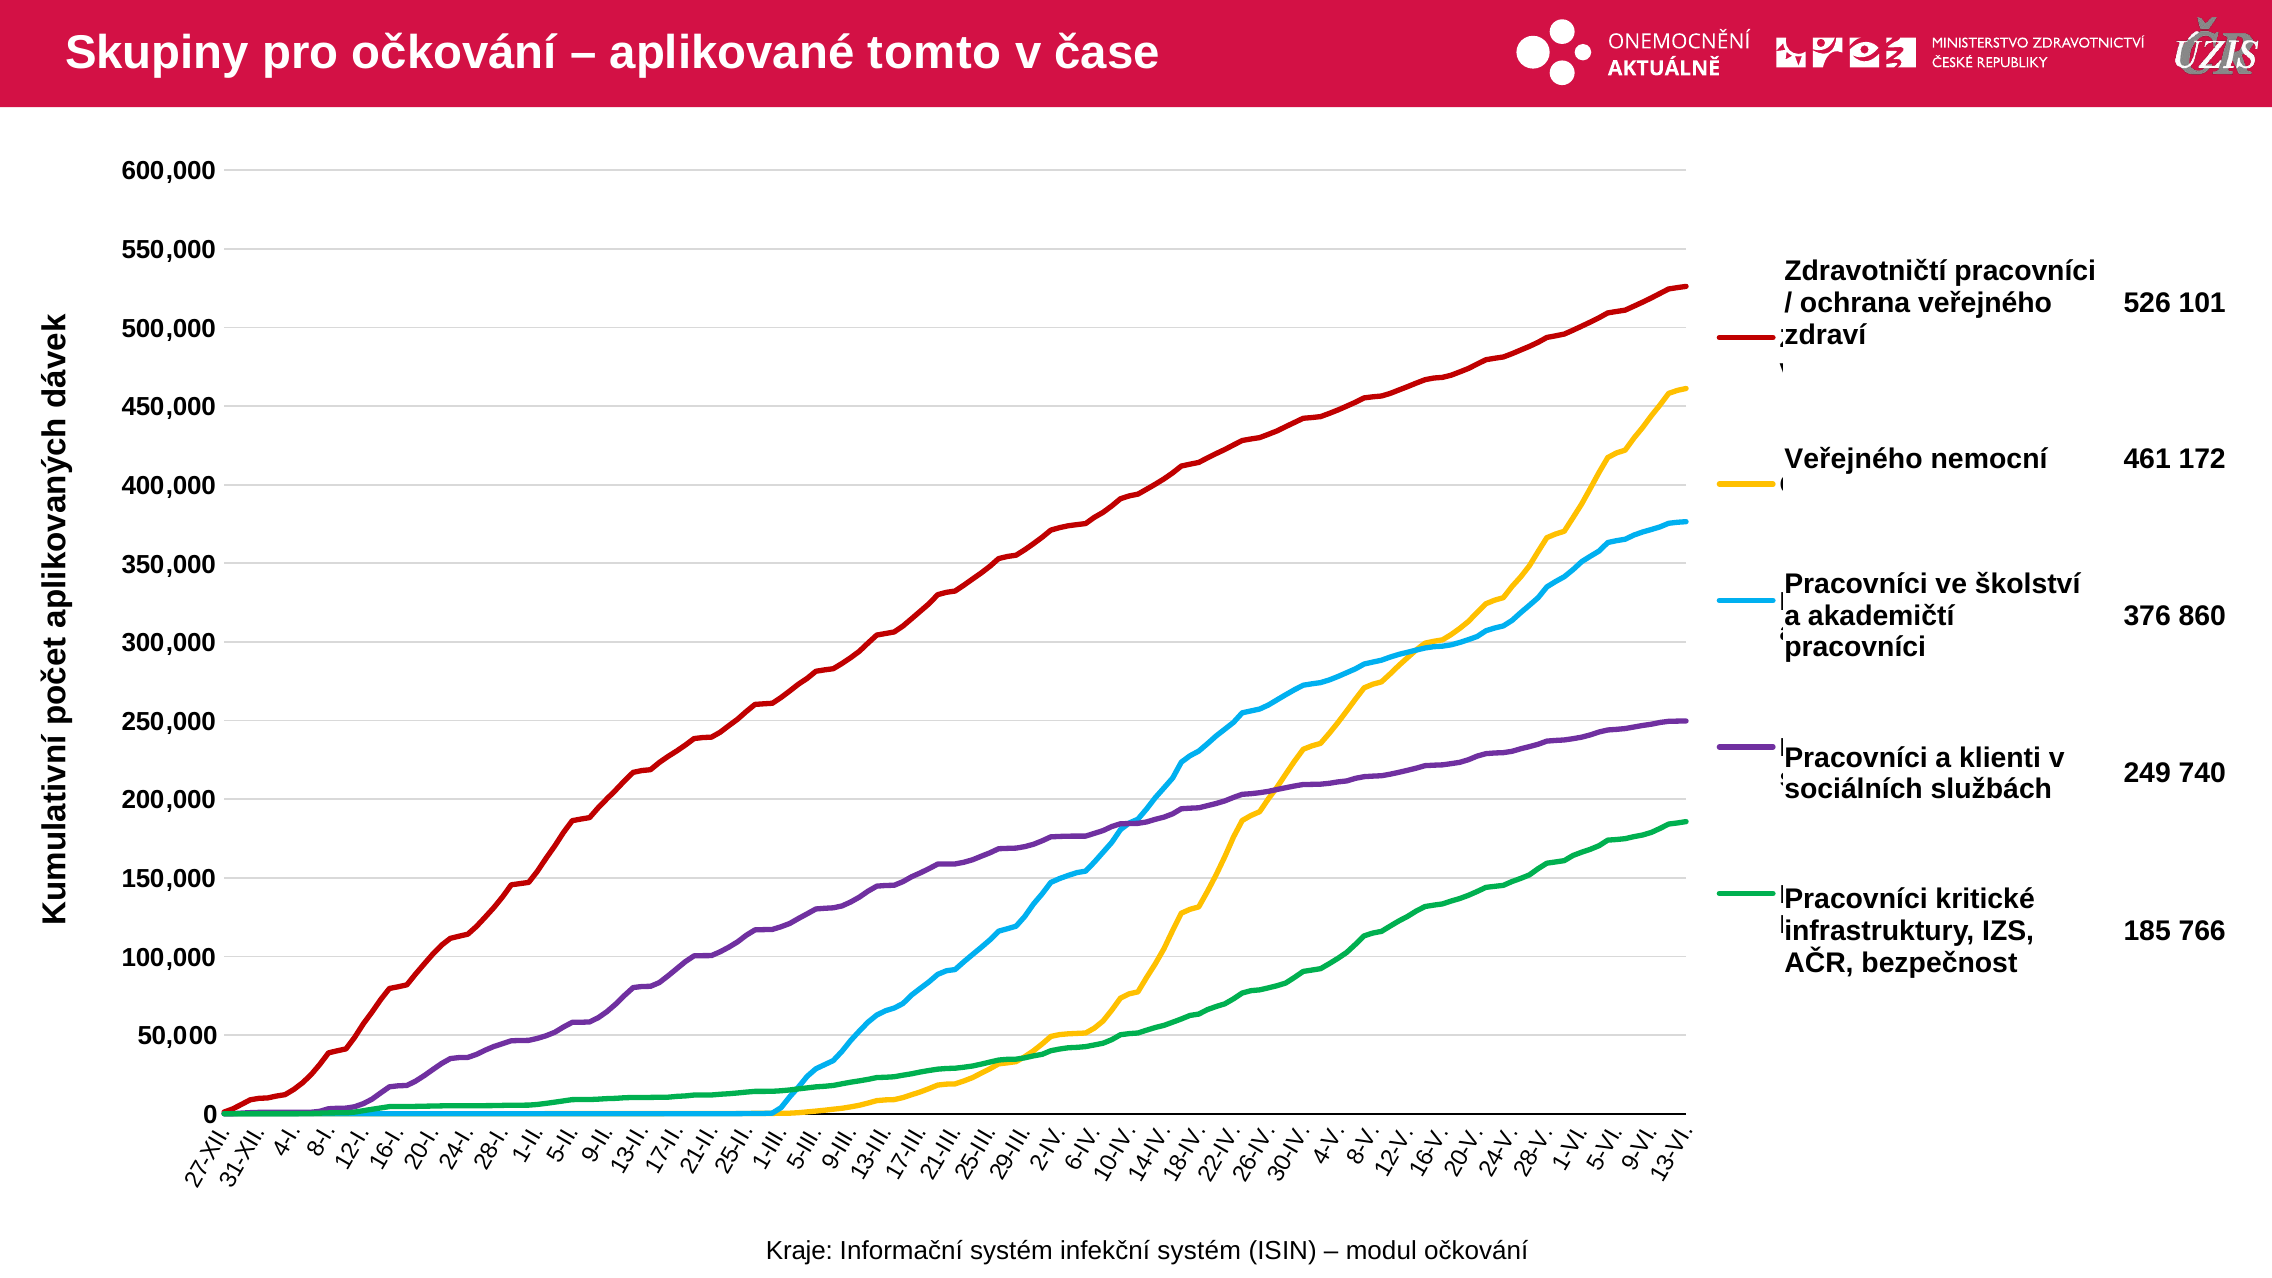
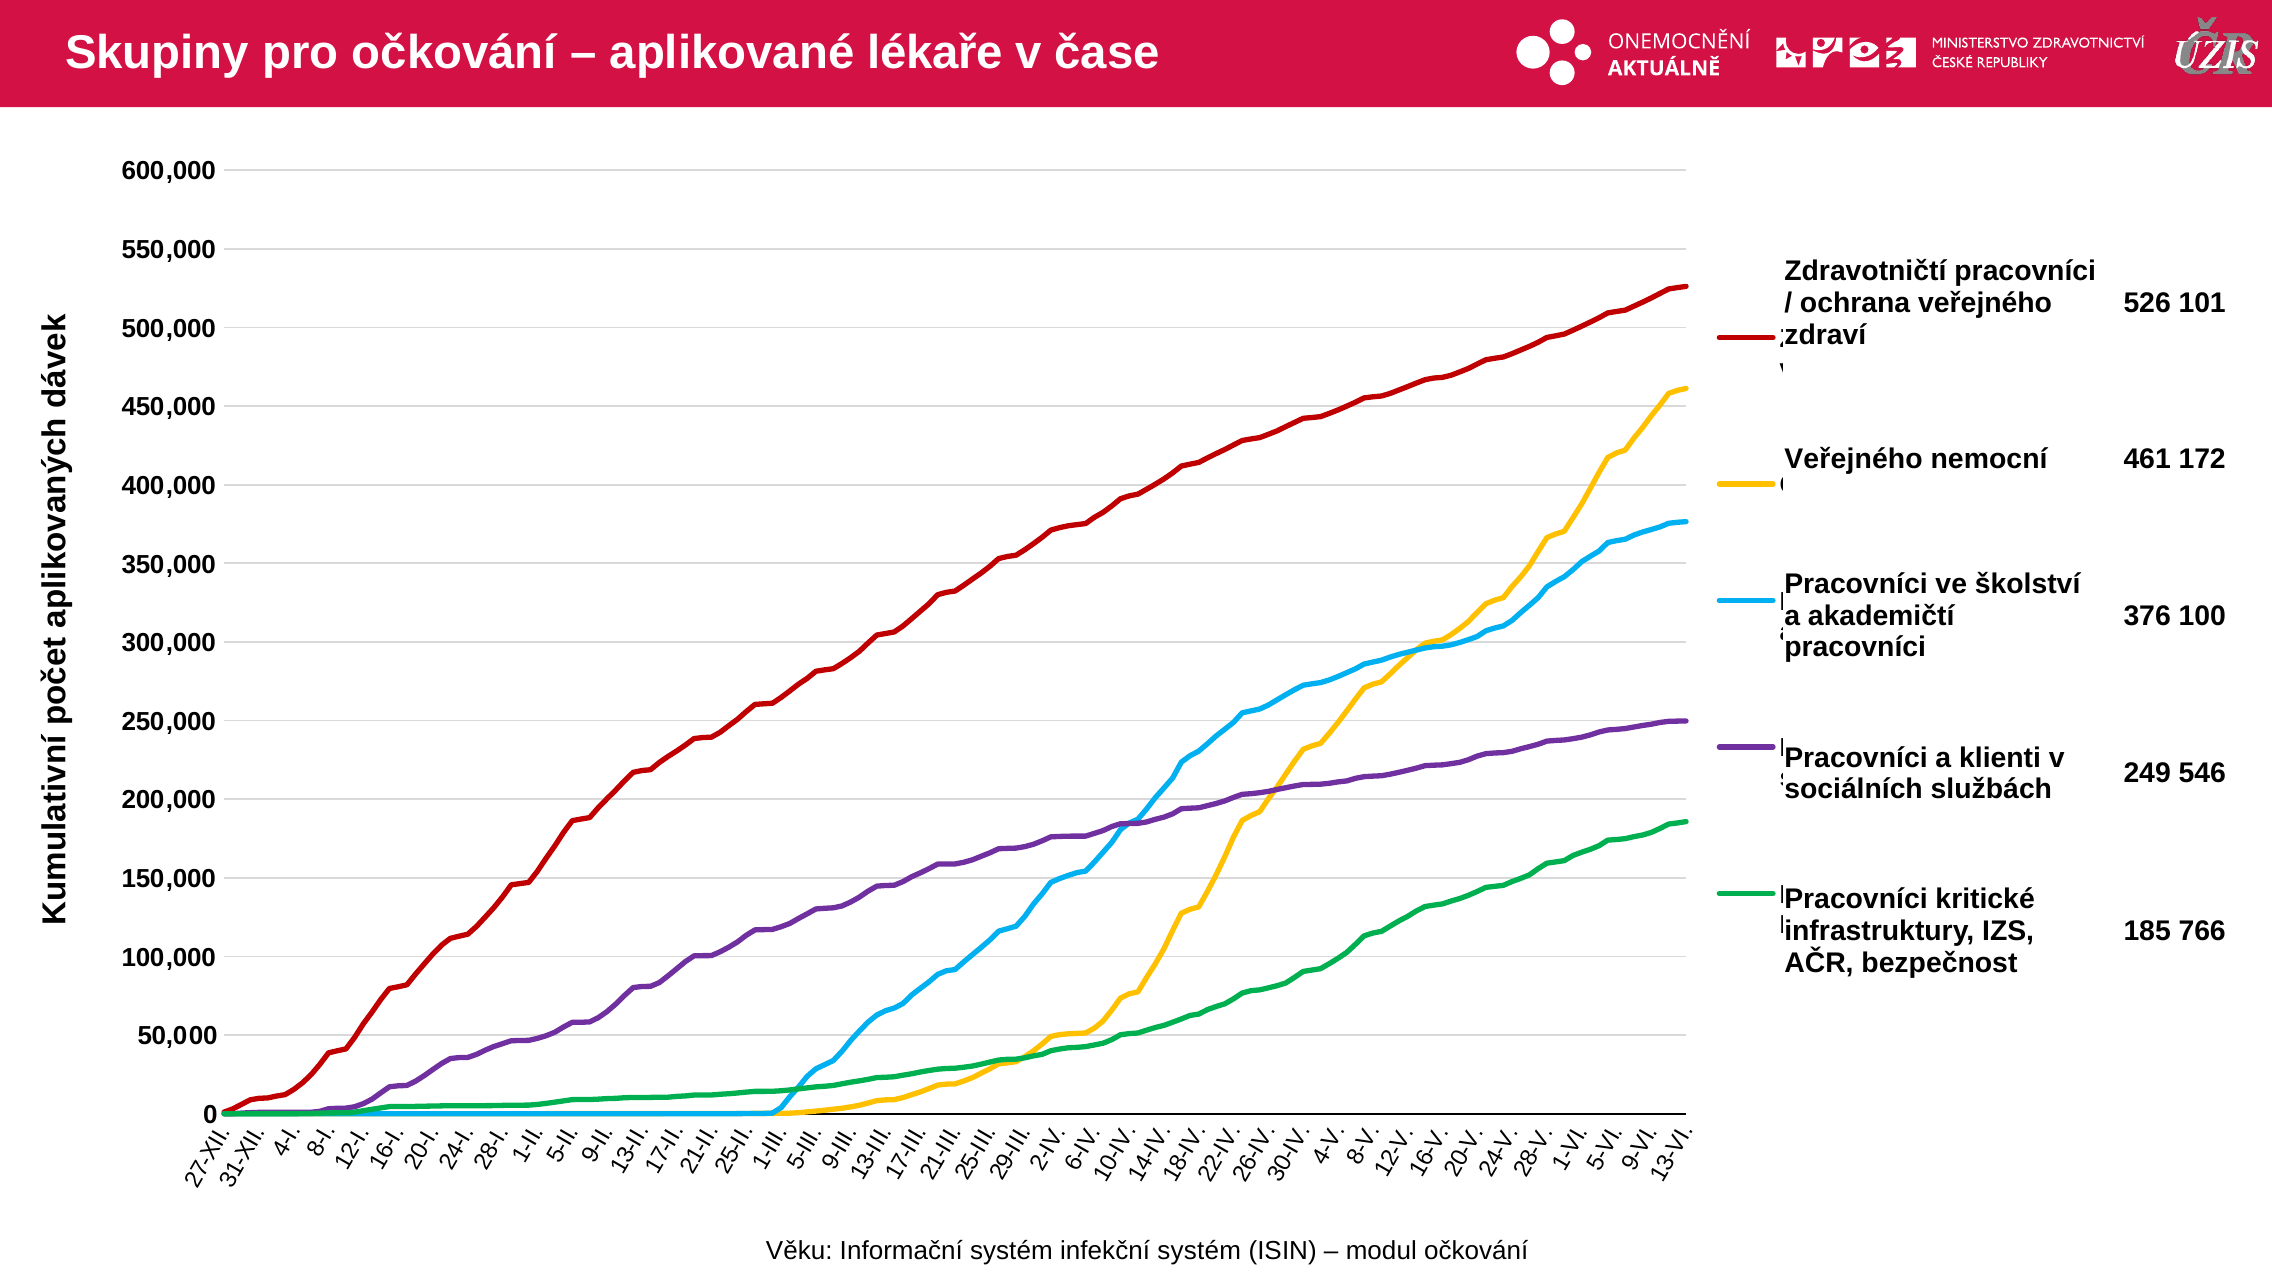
tomto: tomto -> lékaře (935, 53)
860: 860 -> 100 (2202, 616)
740: 740 -> 546 (2202, 774)
Kraje: Kraje -> Věku (799, 1251)
